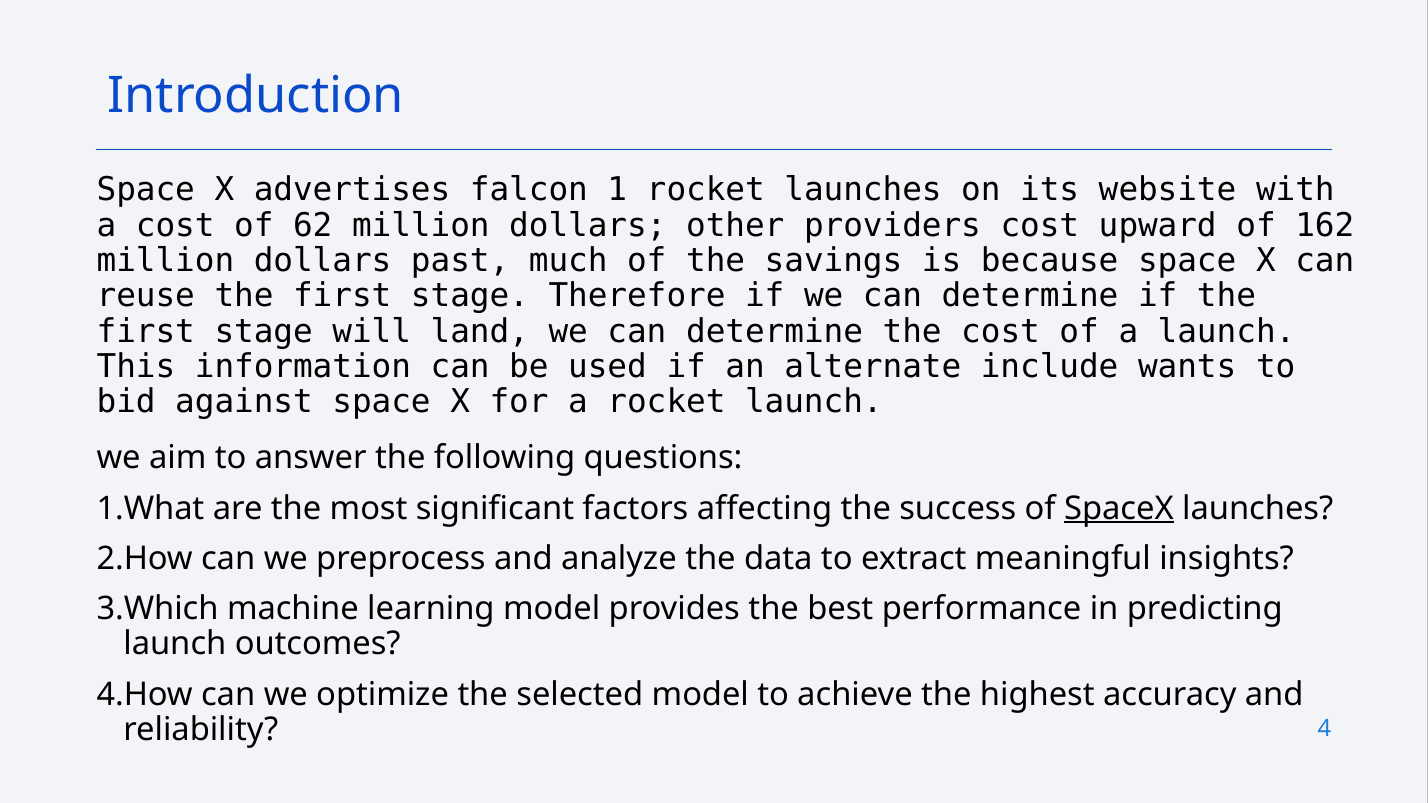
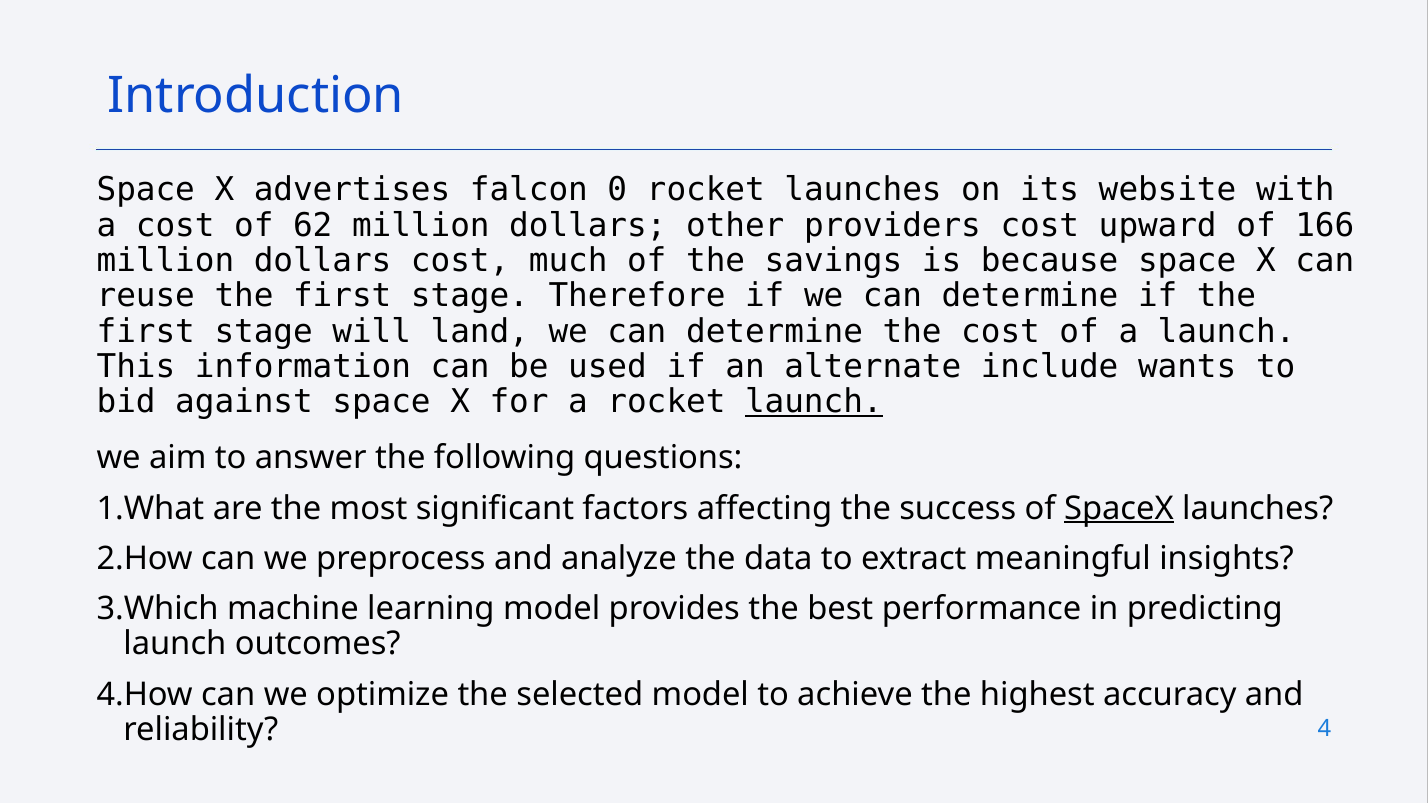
1: 1 -> 0 (617, 190)
162: 162 -> 166 (1325, 225)
dollars past: past -> cost (460, 261)
launch underline: none -> present (814, 402)
